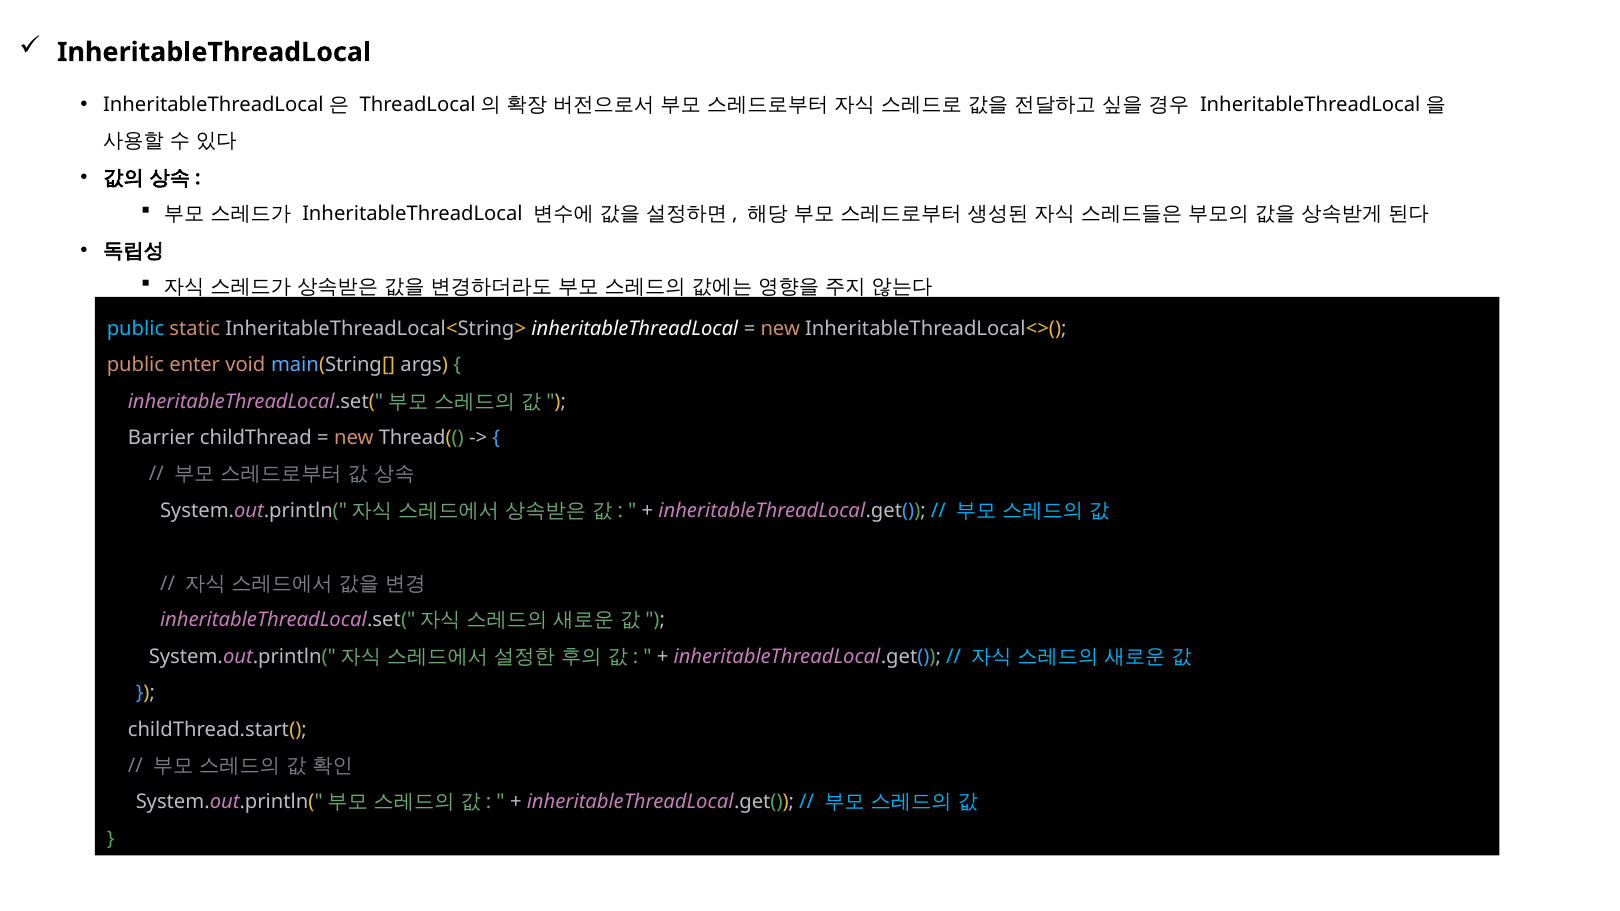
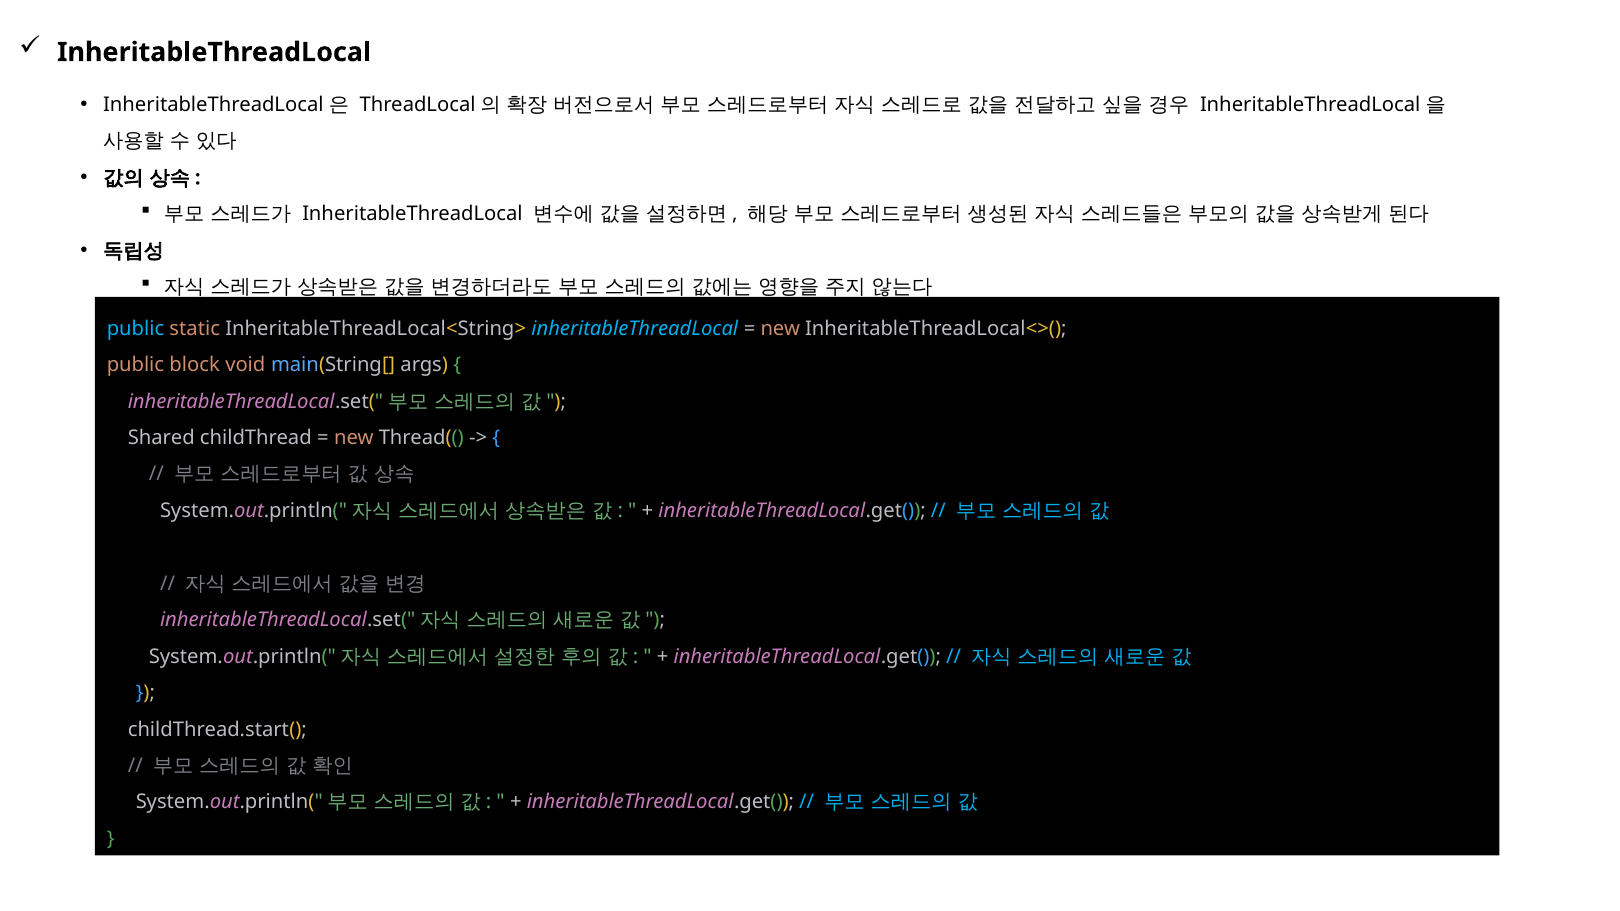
inheritableThreadLocal colour: white -> light blue (635, 329)
enter: enter -> block (195, 365)
Barrier: Barrier -> Shared (161, 438)
